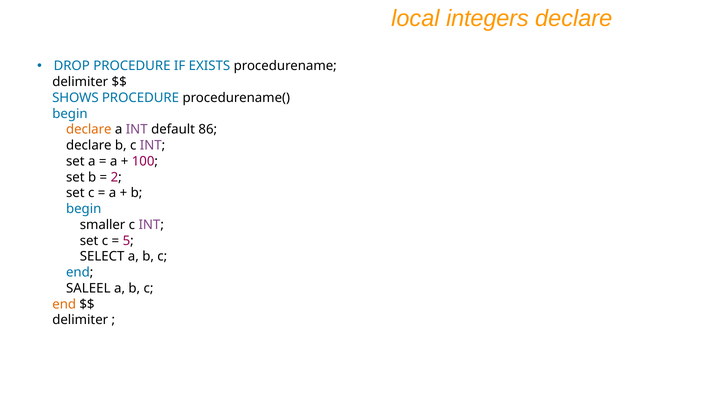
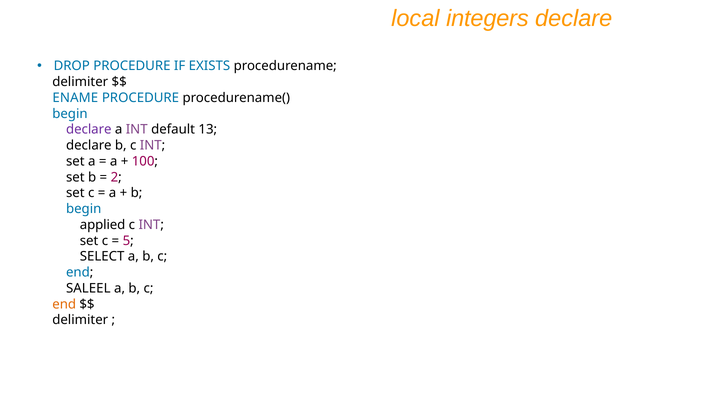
SHOWS: SHOWS -> ENAME (75, 98)
declare colour: orange -> purple (89, 130)
86: 86 -> 13 (208, 130)
smaller: smaller -> applied (103, 225)
